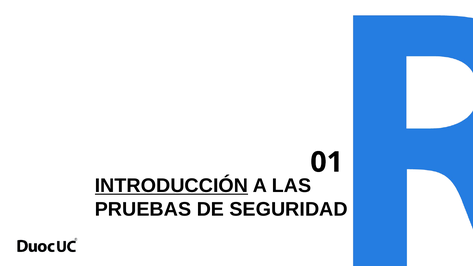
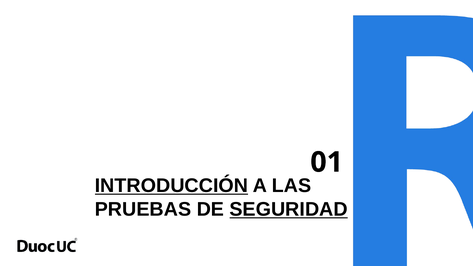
SEGURIDAD underline: none -> present (289, 209)
